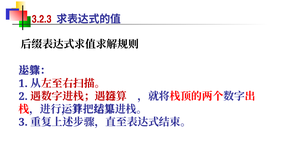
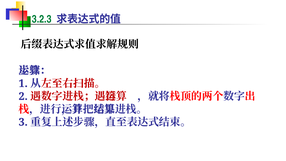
3.2.3 colour: red -> green (42, 19)
